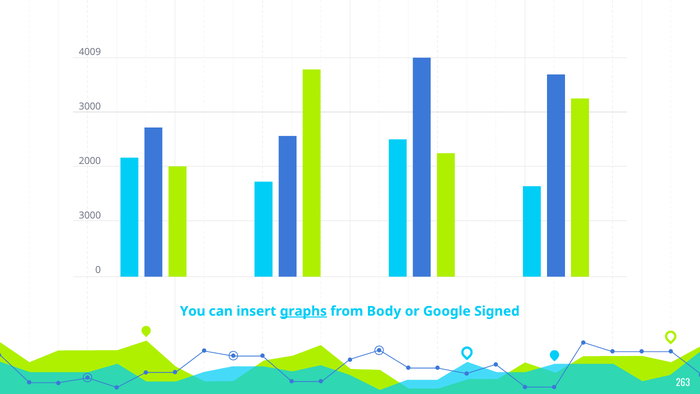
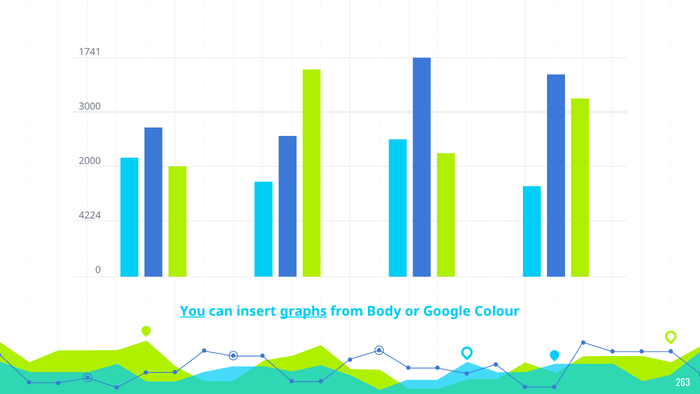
4009: 4009 -> 1741 (90, 52)
3000: 3000 -> 4224 (90, 215)
You underline: none -> present (193, 311)
Signed: Signed -> Colour (497, 311)
